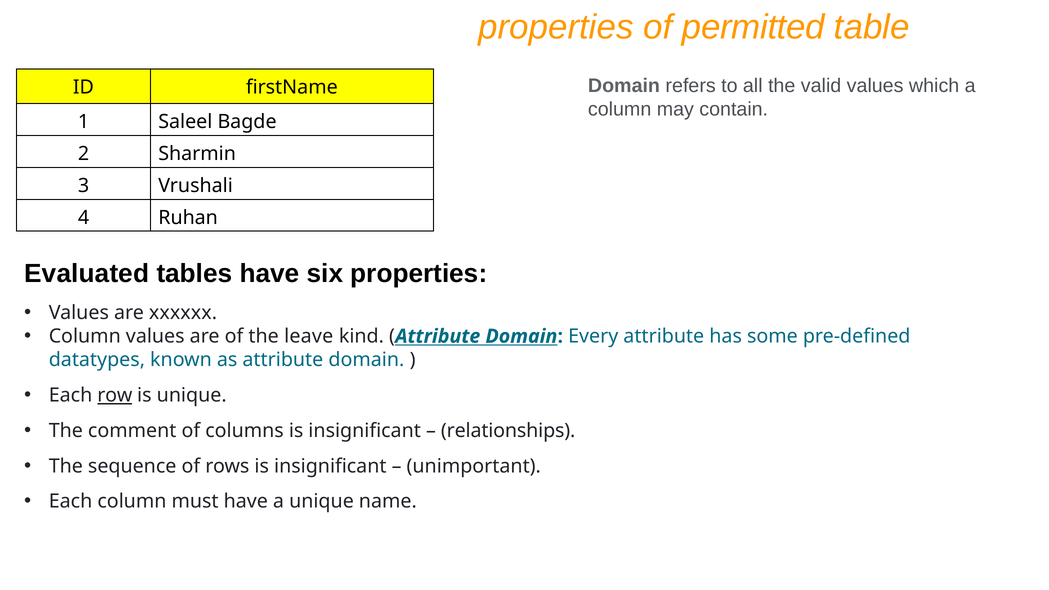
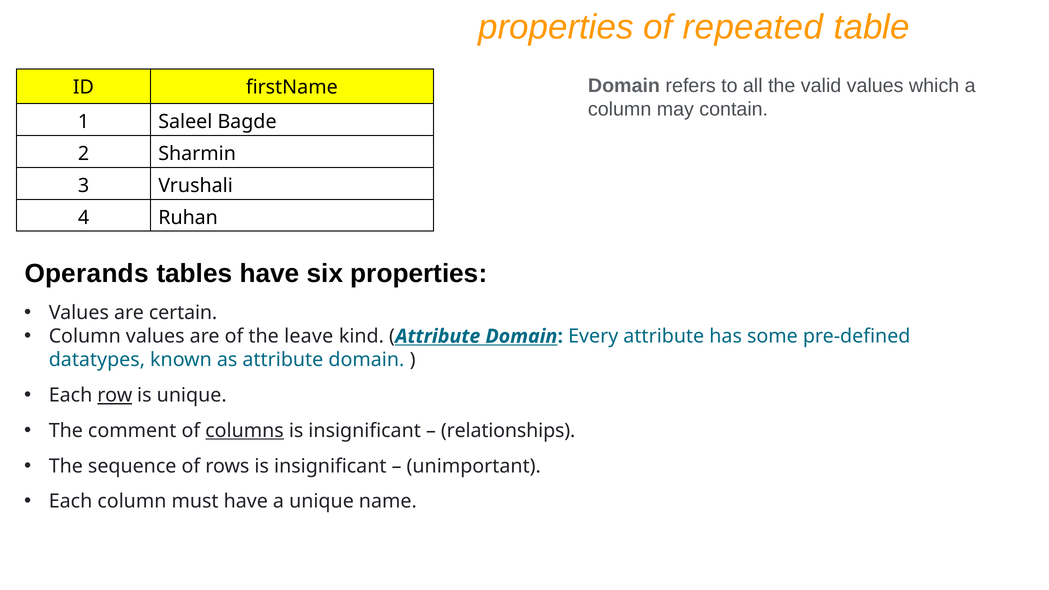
permitted: permitted -> repeated (753, 27)
Evaluated: Evaluated -> Operands (87, 274)
xxxxxx: xxxxxx -> certain (183, 313)
columns underline: none -> present (245, 431)
